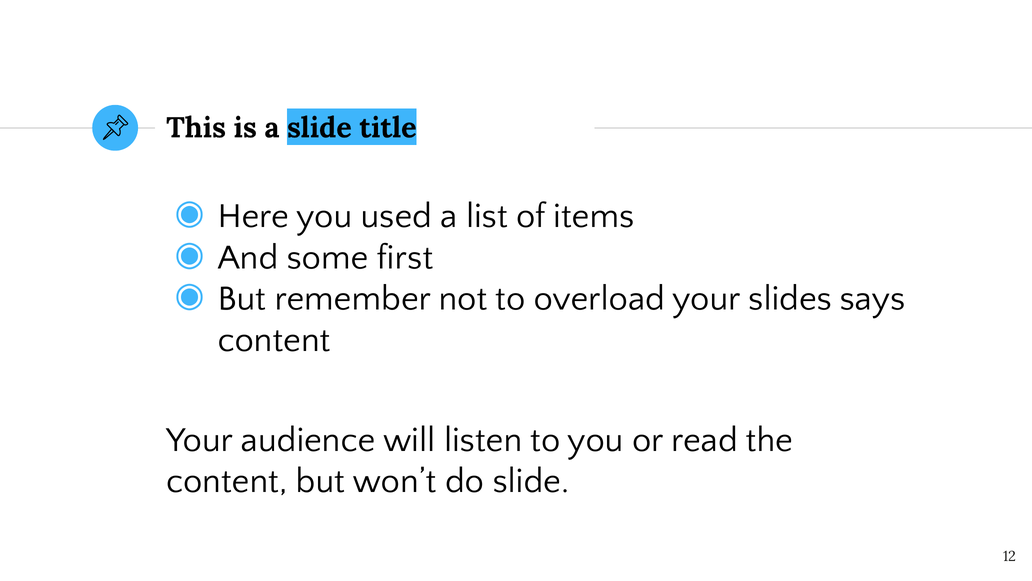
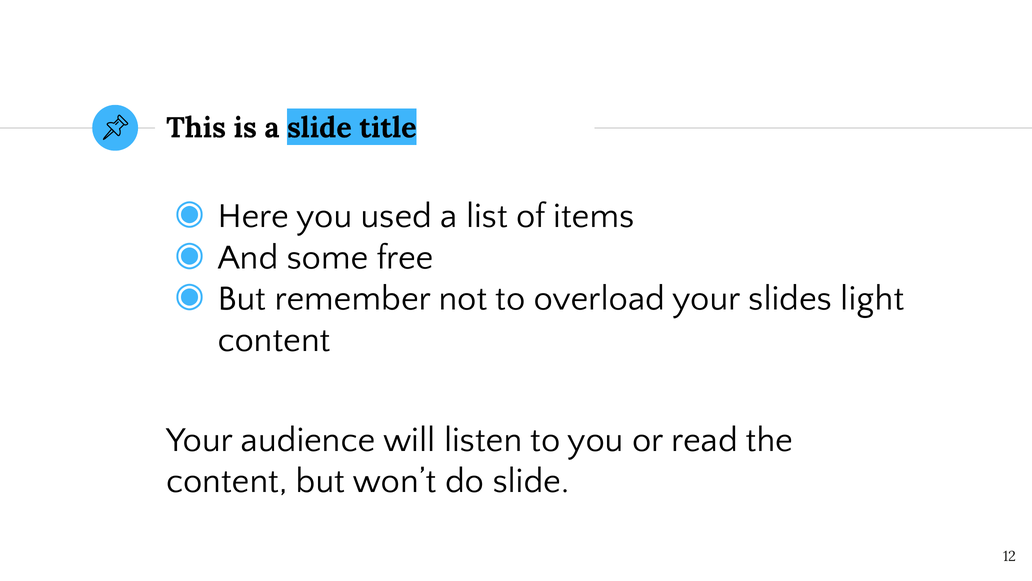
first: first -> free (405, 257)
says: says -> light (872, 298)
